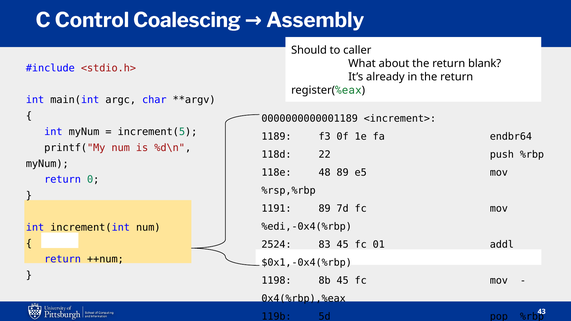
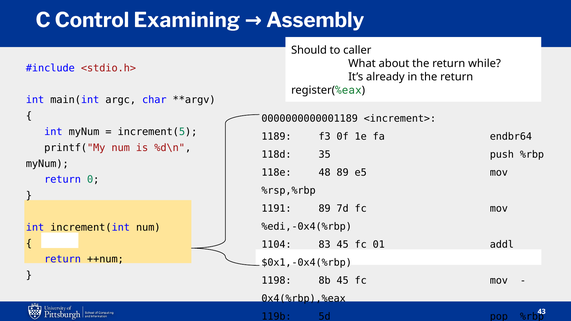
Coalescing: Coalescing -> Examining (187, 20)
blank: blank -> while (485, 64)
22: 22 -> 35 (325, 155)
2524: 2524 -> 1104 (276, 245)
